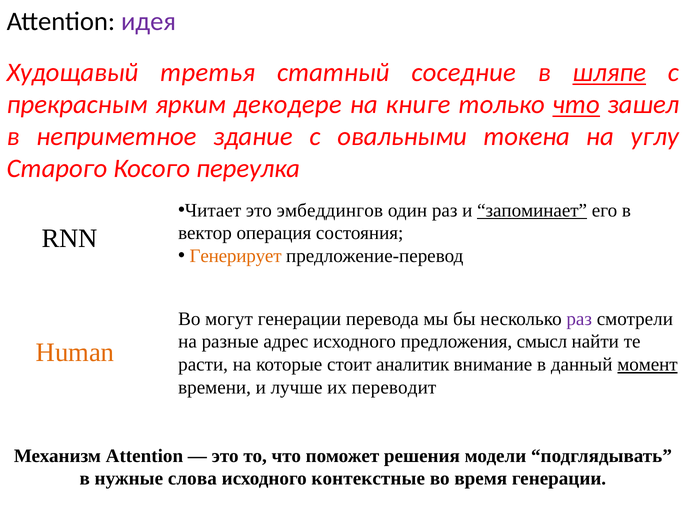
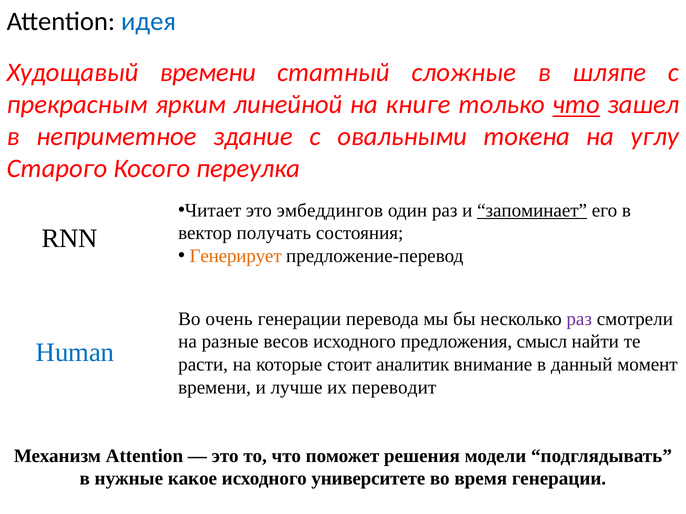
идея colour: purple -> blue (149, 21)
Худощавый третья: третья -> времени (208, 73)
соседние: соседние -> сложные (464, 73)
шляпе underline: present -> none (609, 73)
декодере: декодере -> линейной (288, 105)
операция: операция -> получать (274, 233)
могут: могут -> очень (229, 319)
адрес: адрес -> весов (286, 342)
Human colour: orange -> blue (75, 353)
момент underline: present -> none (647, 365)
слова: слова -> какое (192, 479)
контекстные: контекстные -> университете (368, 479)
